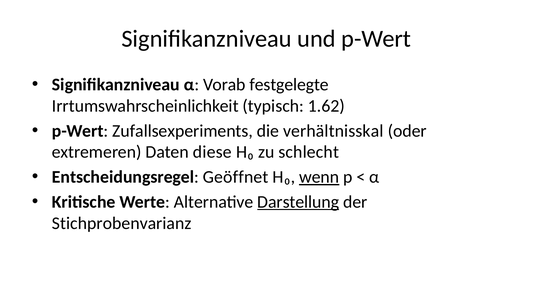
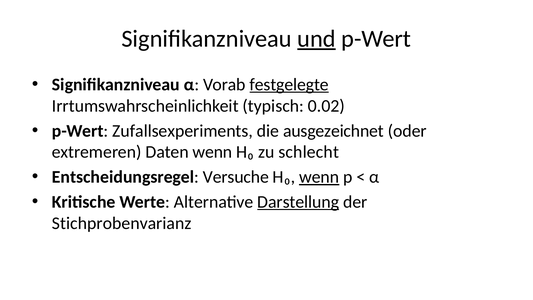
und underline: none -> present (316, 39)
festgelegte underline: none -> present (289, 85)
1.62: 1.62 -> 0.02 (326, 106)
verhältnisskal: verhältnisskal -> ausgezeichnet (333, 131)
Daten diese: diese -> wenn (212, 152)
Geöffnet: Geöffnet -> Versuche (236, 177)
